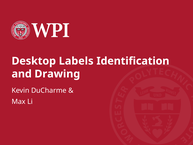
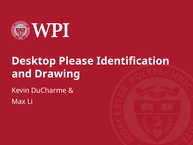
Labels: Labels -> Please (76, 61)
